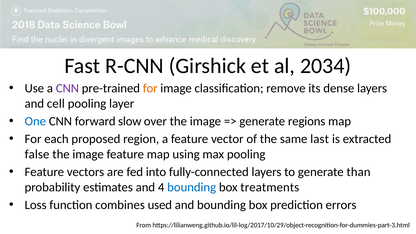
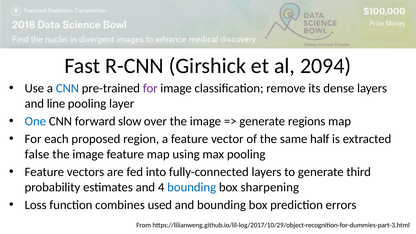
2034: 2034 -> 2094 (326, 66)
CNN colour: purple -> blue (67, 88)
for colour: orange -> purple (150, 88)
cell: cell -> line (56, 103)
last: last -> half (320, 139)
than: than -> third (359, 172)
treatments: treatments -> sharpening (270, 187)
